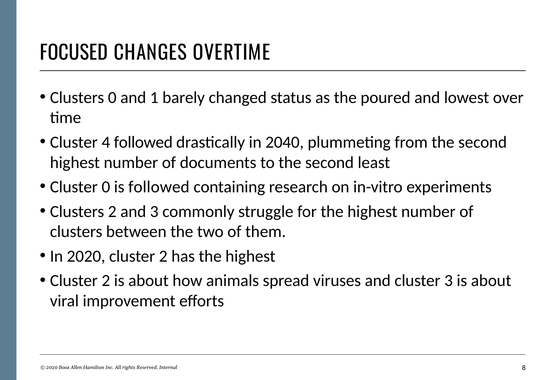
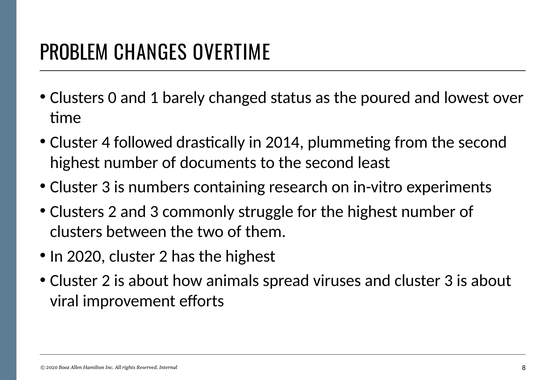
FOCUSED: FOCUSED -> PROBLEM (74, 53)
2040: 2040 -> 2014 (285, 142)
0: 0 -> 3 (106, 187)
is followed: followed -> numbers (159, 187)
